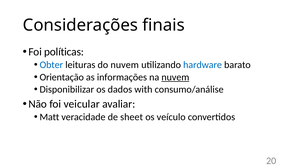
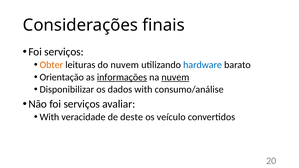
políticas: políticas -> serviços (64, 52)
Obter colour: blue -> orange (51, 65)
informações underline: none -> present (122, 77)
Não foi veicular: veicular -> serviços (82, 104)
Matt: Matt -> With (49, 117)
sheet: sheet -> deste (132, 117)
